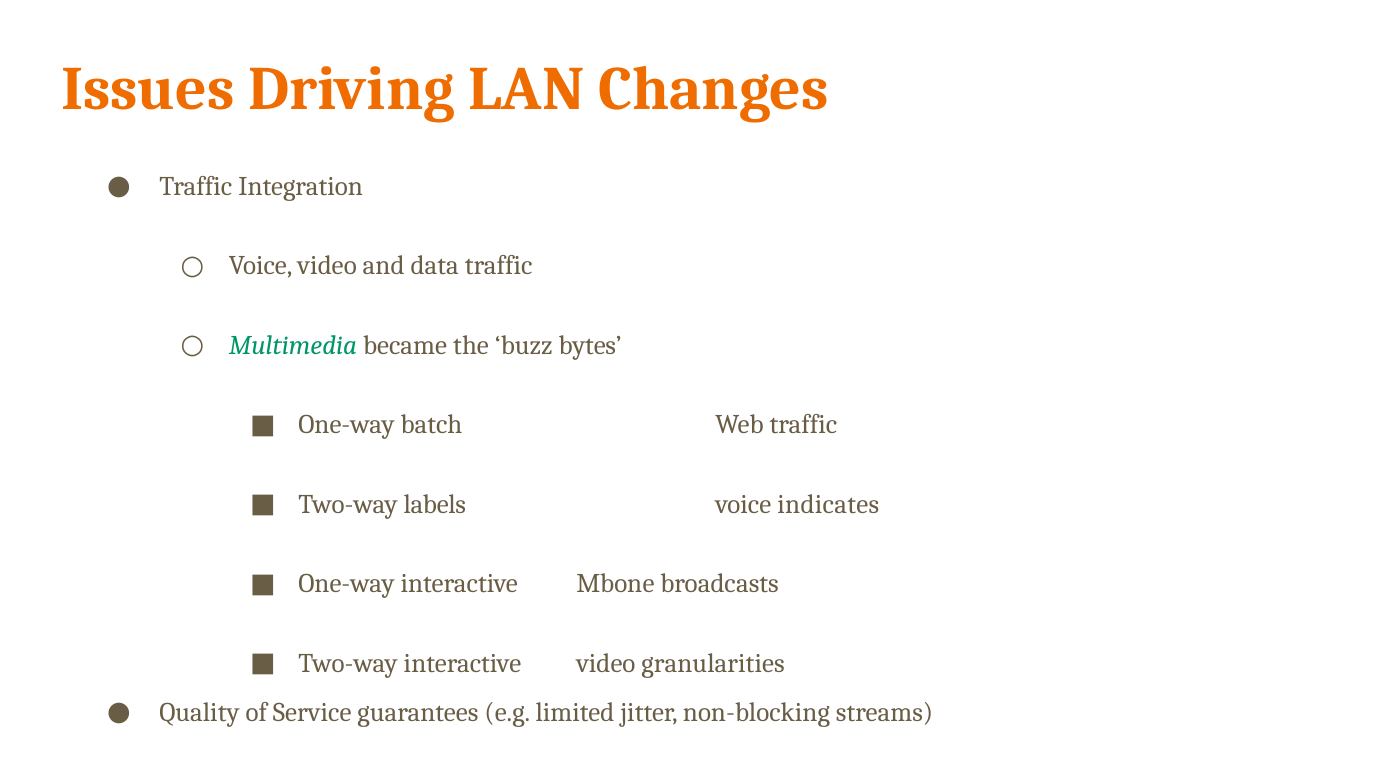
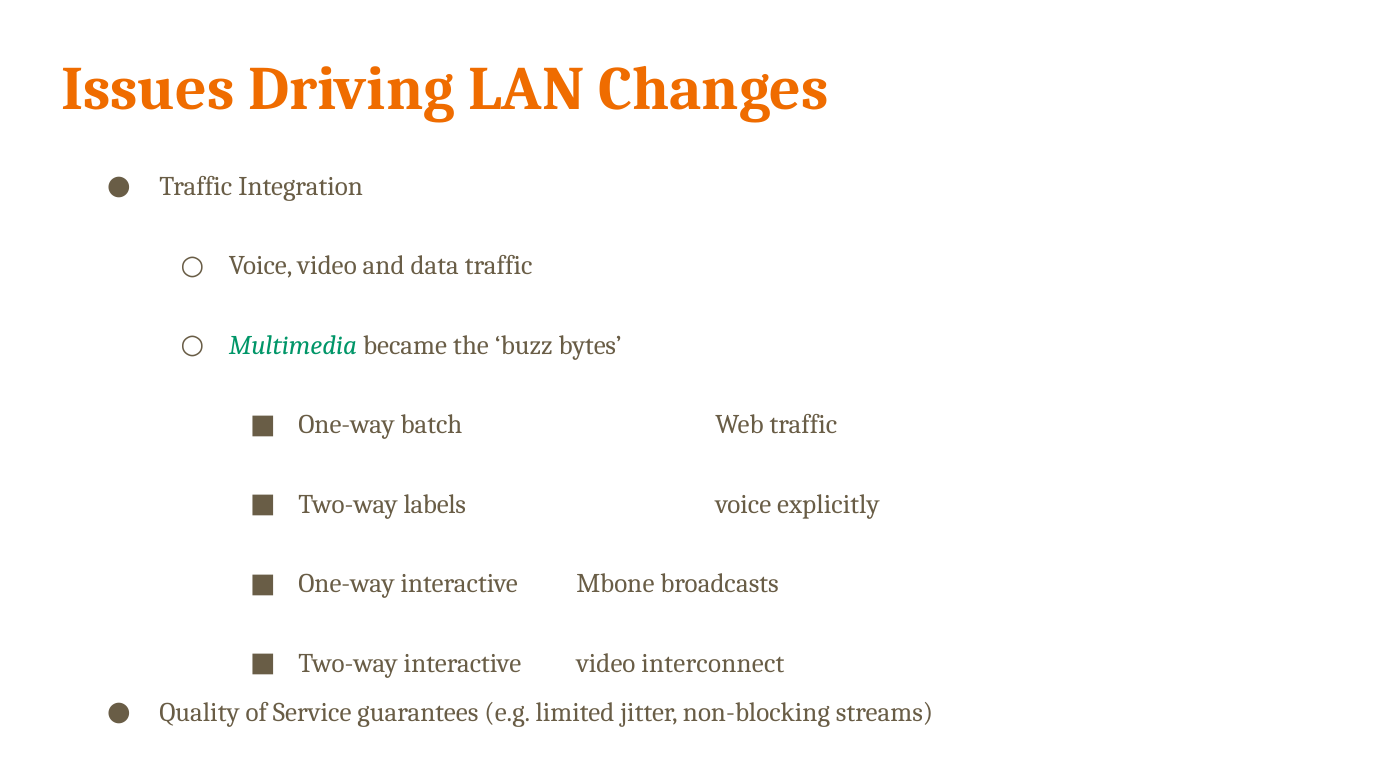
indicates: indicates -> explicitly (828, 504)
granularities: granularities -> interconnect (713, 663)
